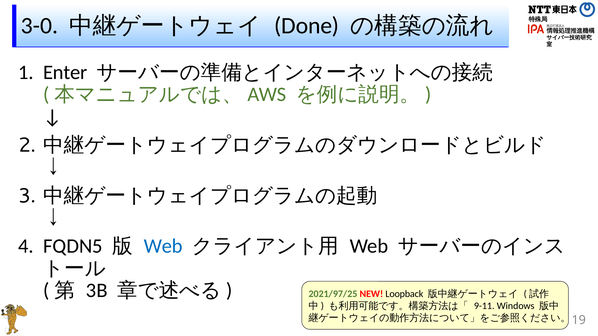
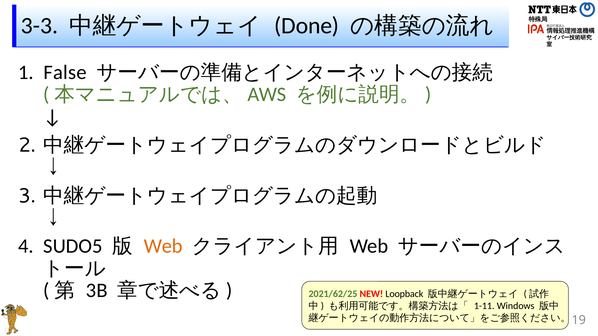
3-0: 3-0 -> 3-3 (39, 26)
Enter: Enter -> False (65, 72)
FQDN5: FQDN5 -> SUDO5 (73, 246)
Web colour: blue -> orange (163, 246)
2021/97/25: 2021/97/25 -> 2021/62/25 (333, 294)
9-11: 9-11 -> 1-11 (484, 306)
